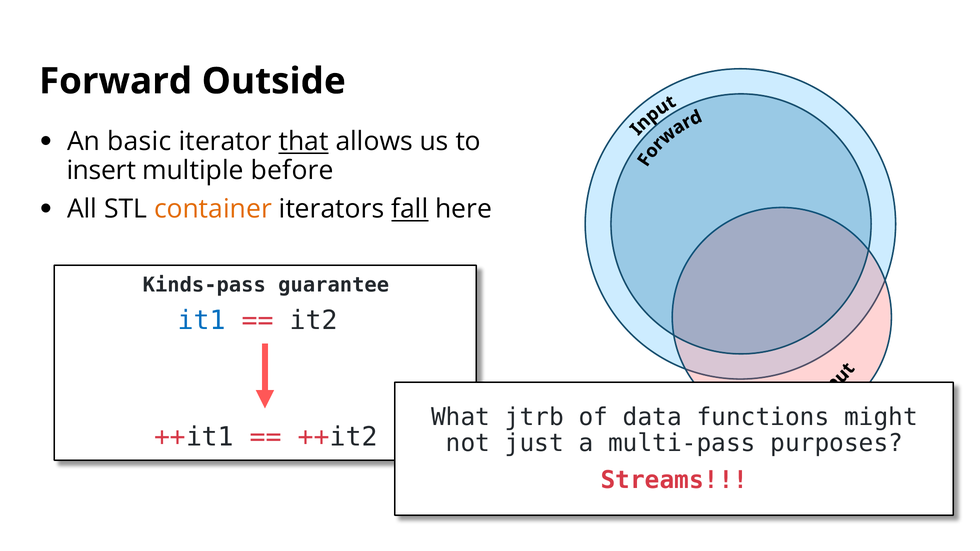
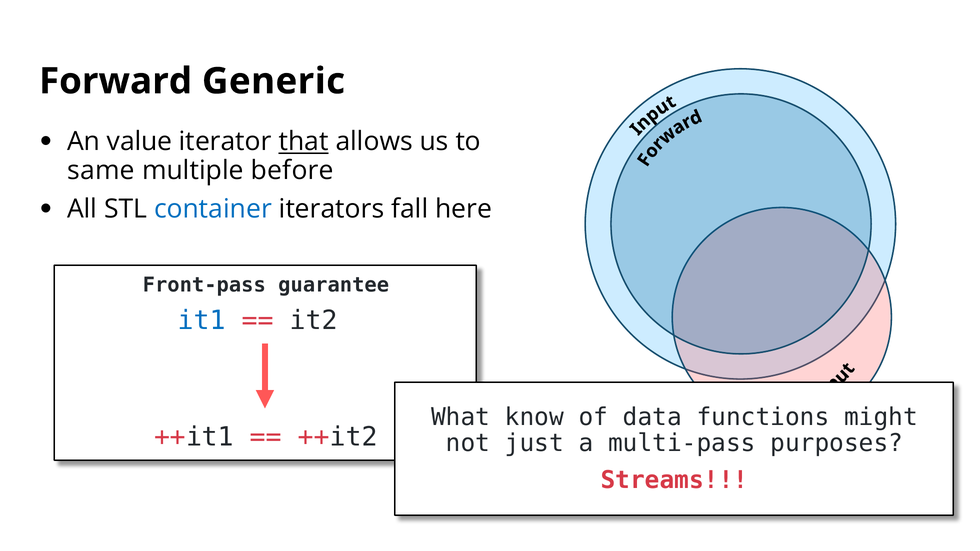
Outside: Outside -> Generic (274, 81)
basic: basic -> value (140, 142)
insert: insert -> same (101, 170)
container colour: orange -> blue (213, 209)
fall underline: present -> none (410, 209)
Kinds-pass: Kinds-pass -> Front-pass (204, 285)
jtrb: jtrb -> know (534, 417)
